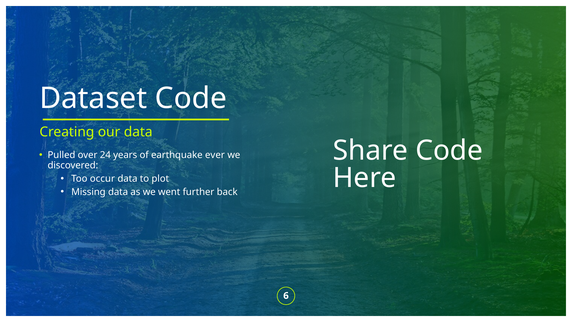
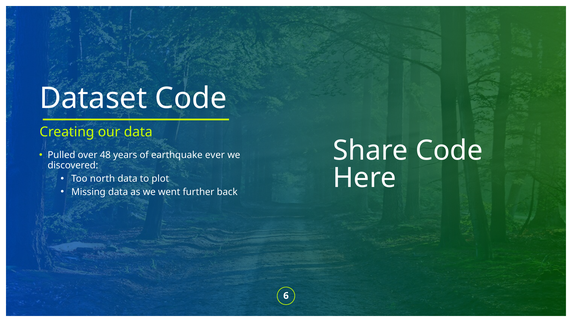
24: 24 -> 48 (105, 155)
occur: occur -> north (102, 178)
